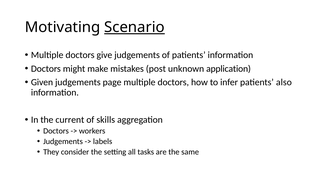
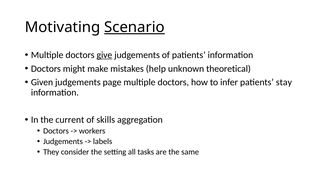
give underline: none -> present (104, 55)
post: post -> help (156, 69)
application: application -> theoretical (228, 69)
also: also -> stay (284, 82)
